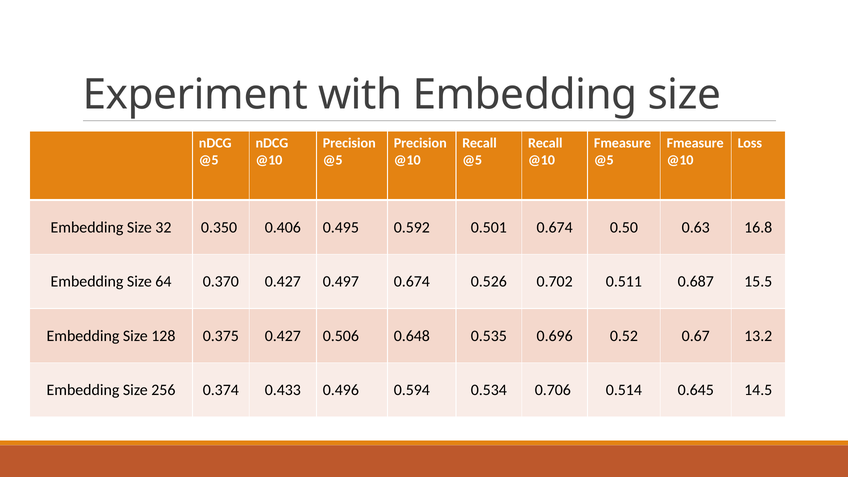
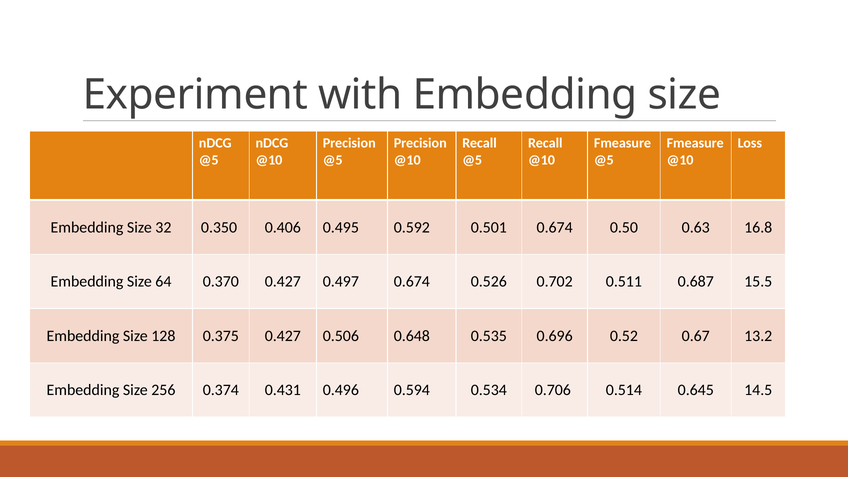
0.433: 0.433 -> 0.431 (283, 390)
